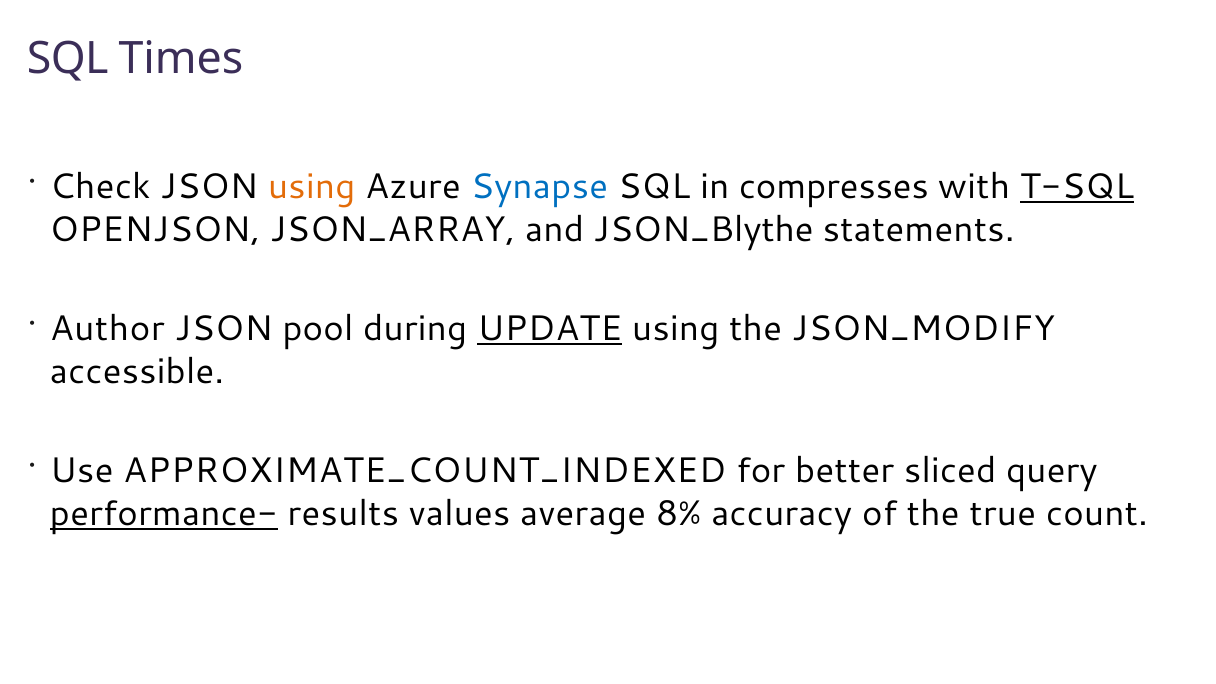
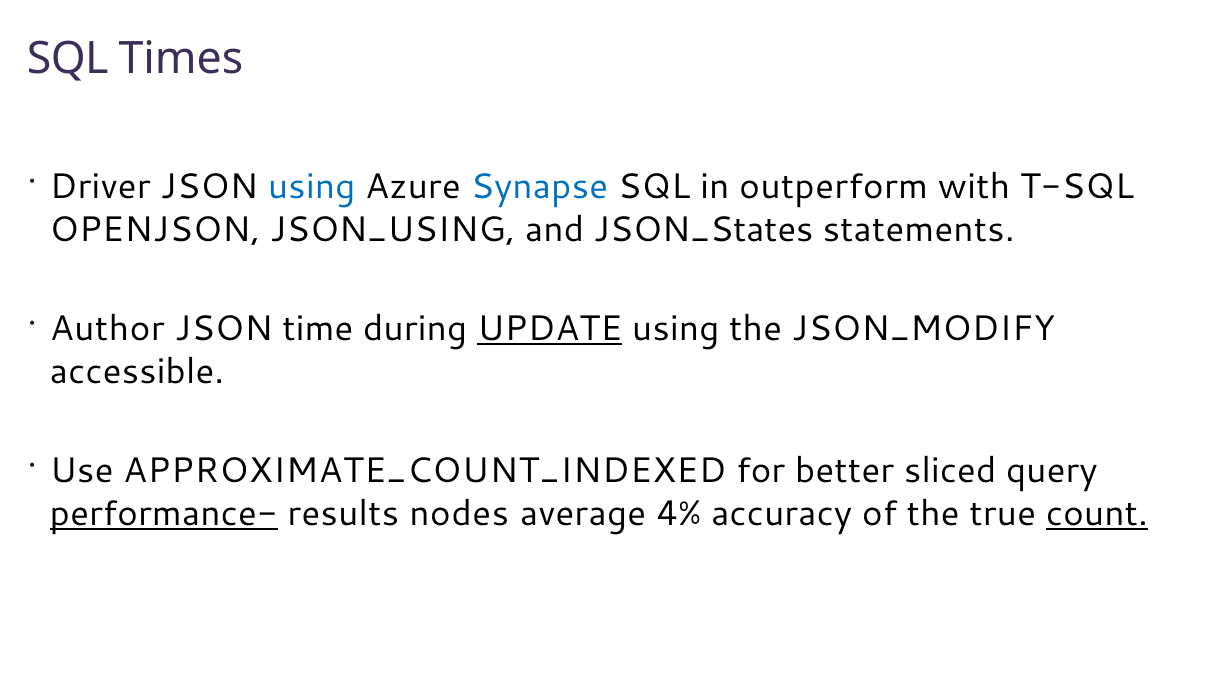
Check: Check -> Driver (100, 187)
using colour: orange -> blue (312, 187)
compresses: compresses -> outperform (834, 187)
T-SQL underline: present -> none (1077, 187)
JSON_ARRAY: JSON_ARRAY -> JSON_USING (393, 230)
JSON_Blythe: JSON_Blythe -> JSON_States (704, 230)
pool: pool -> time (318, 329)
values: values -> nodes (459, 513)
8%: 8% -> 4% (679, 513)
count underline: none -> present (1097, 513)
